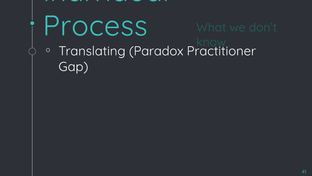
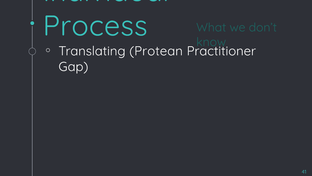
Paradox: Paradox -> Protean (156, 51)
